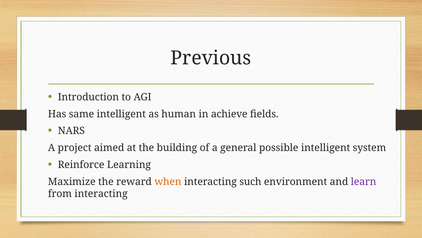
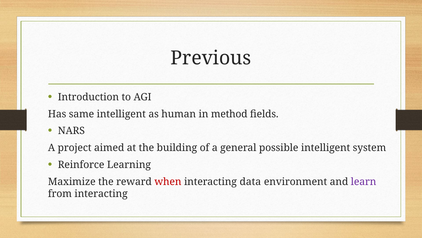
achieve: achieve -> method (229, 114)
when colour: orange -> red (168, 181)
such: such -> data (250, 181)
